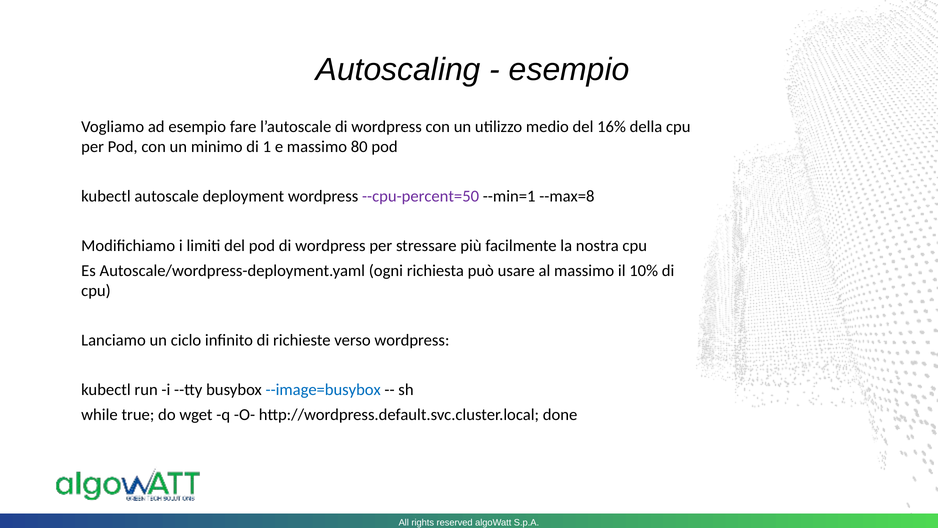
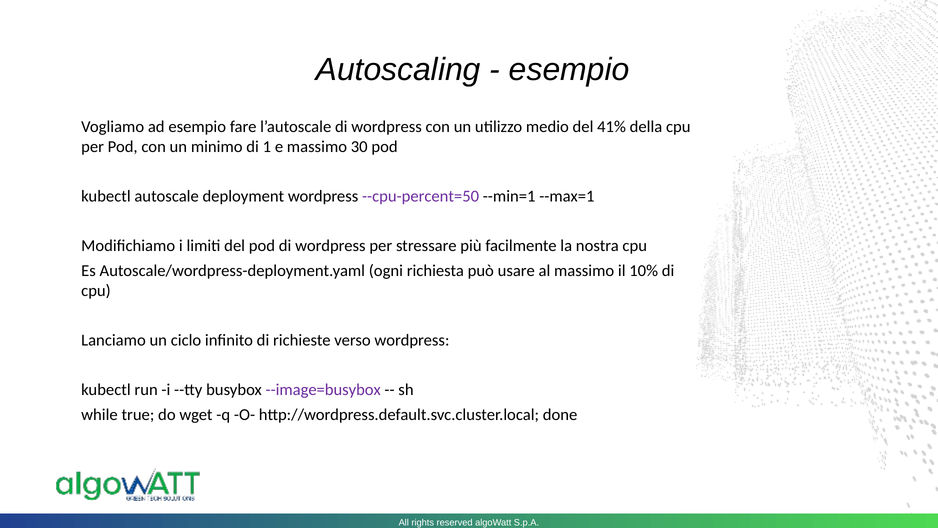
16%: 16% -> 41% (612, 126)
80: 80 -> 30 (359, 146)
--max=8: --max=8 -> --max=1 (567, 196)
--image=busybox colour: blue -> purple (323, 390)
